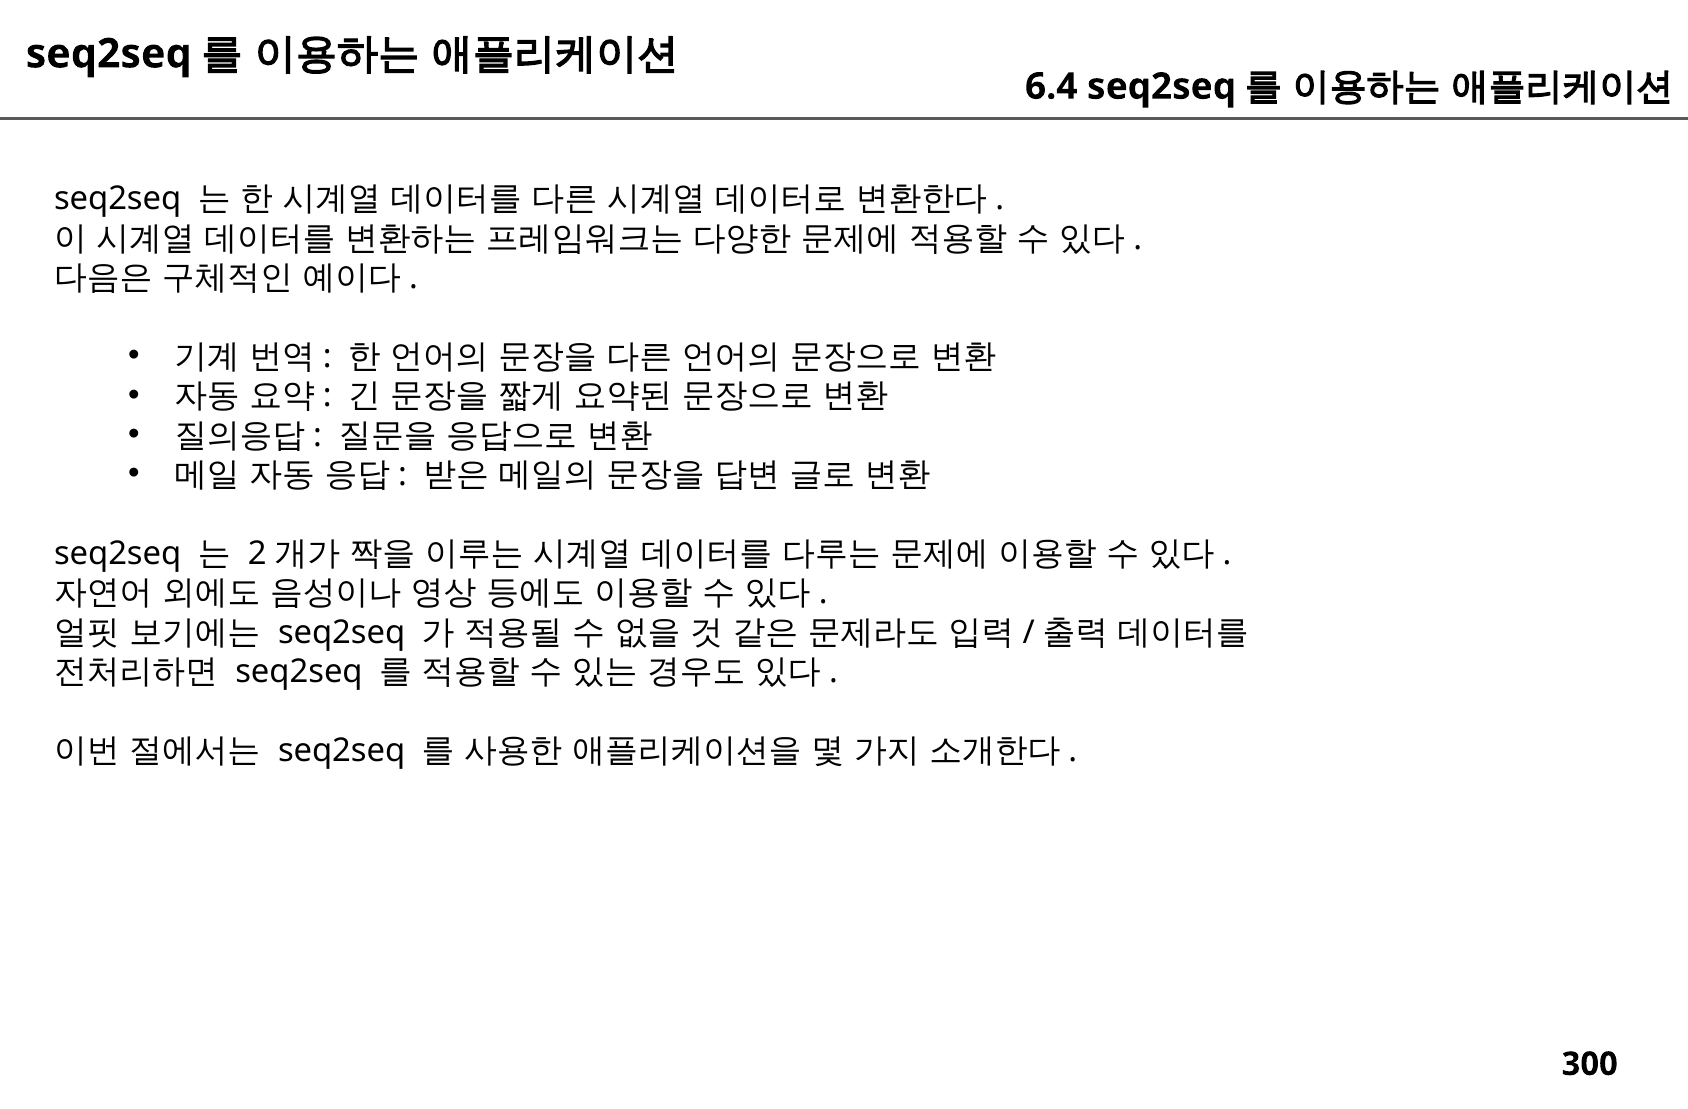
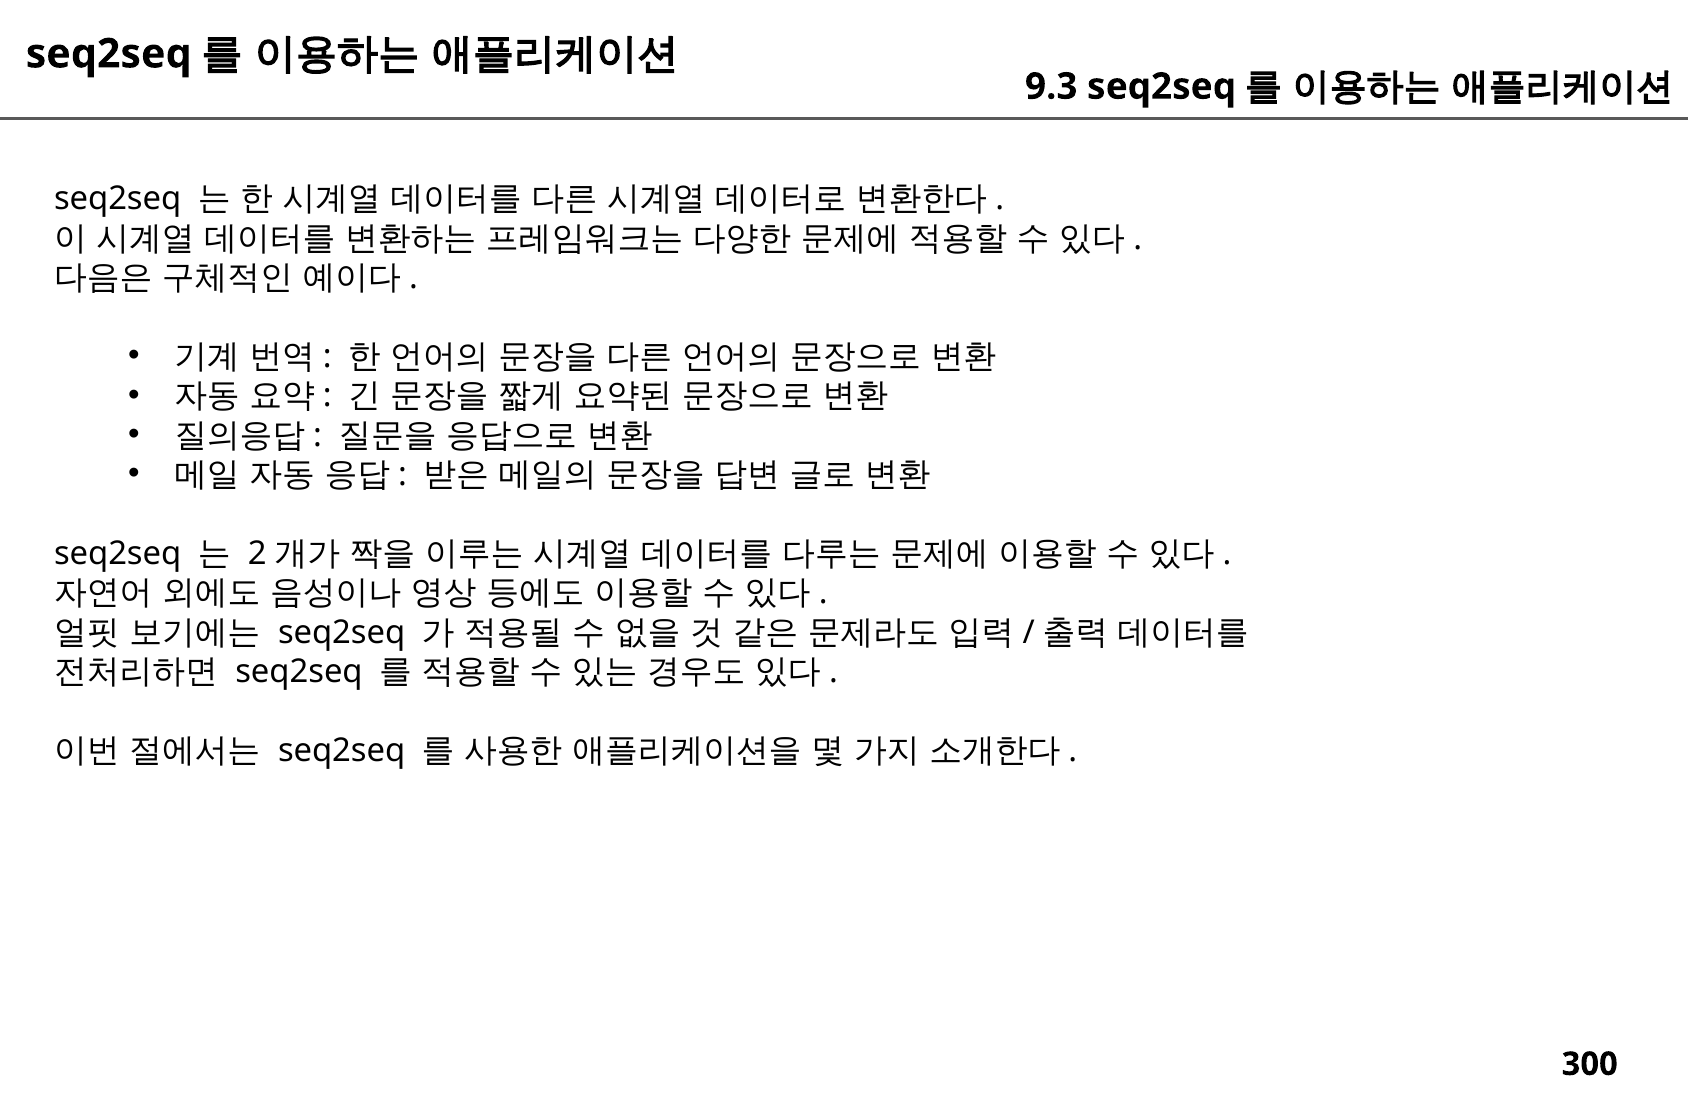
6.4: 6.4 -> 9.3 (1051, 87)
